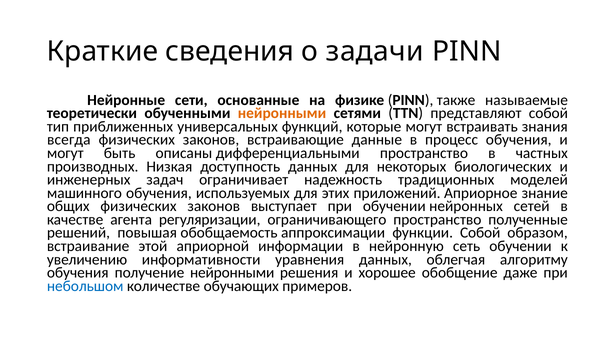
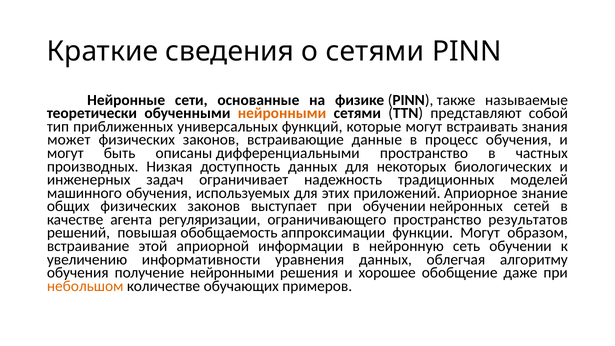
о задачи: задачи -> сетями (375, 52)
всегда: всегда -> может (69, 140)
полученные: полученные -> результатов (528, 220)
функции Собой: Собой -> Могут (480, 233)
небольшом colour: blue -> orange (85, 286)
